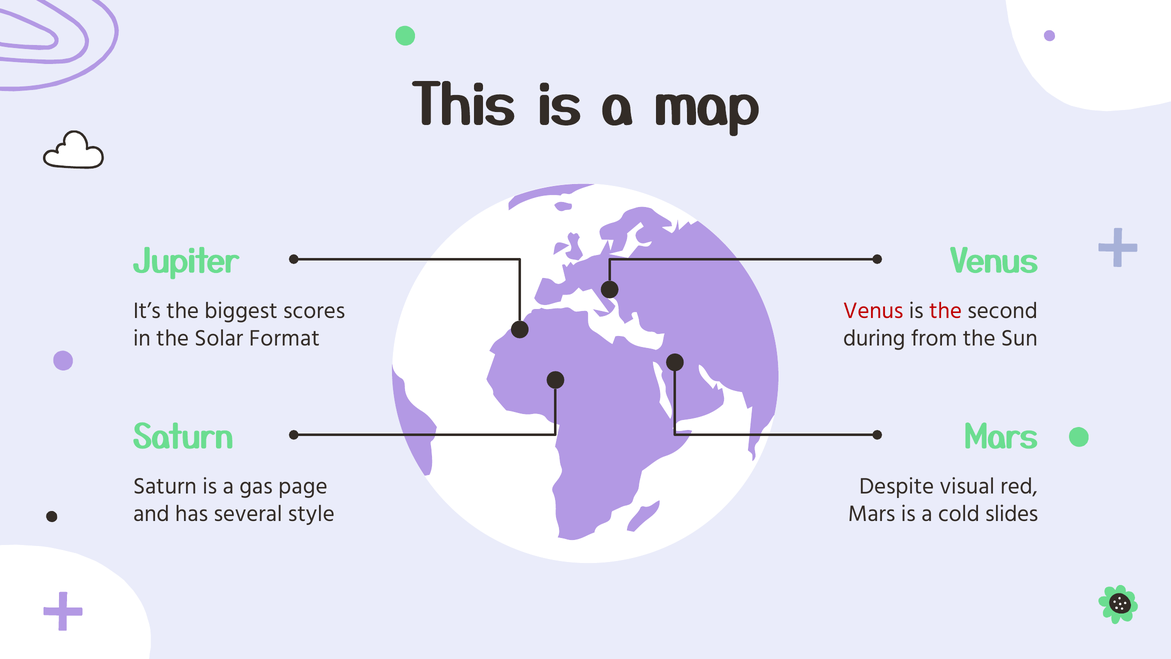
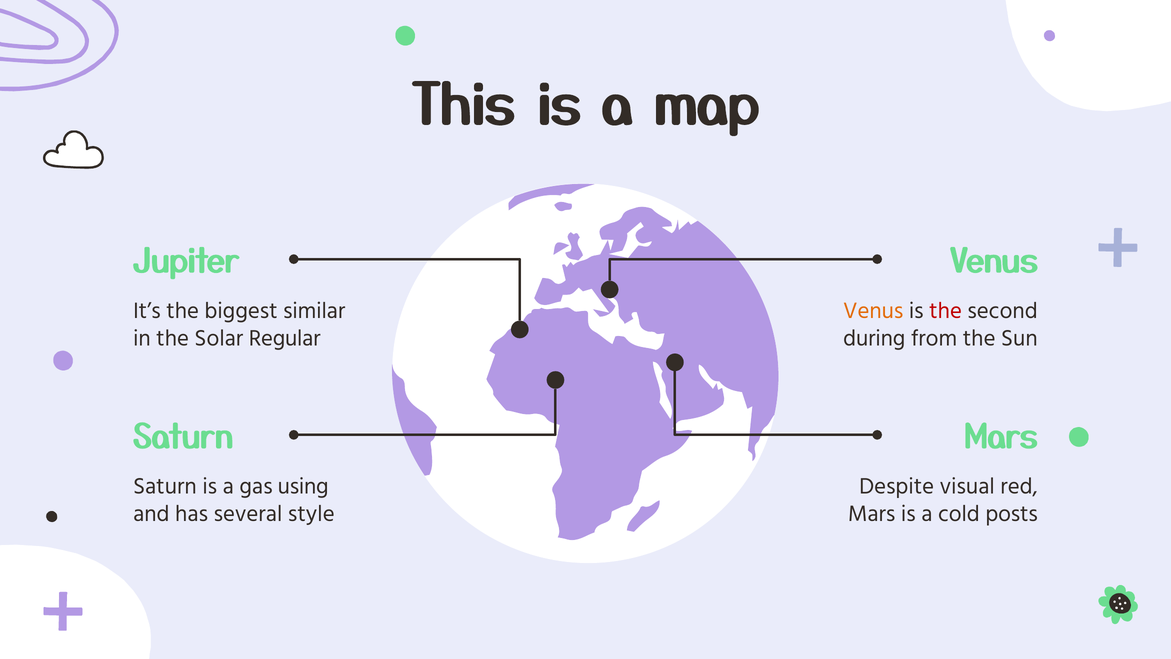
scores: scores -> similar (314, 311)
Venus colour: red -> orange (873, 311)
Format: Format -> Regular (285, 338)
page: page -> using (303, 486)
slides: slides -> posts (1012, 514)
